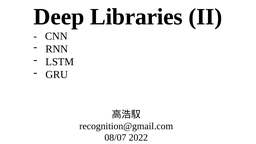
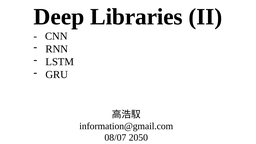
recognition@gmail.com: recognition@gmail.com -> information@gmail.com (126, 126)
2022: 2022 -> 2050 (138, 138)
